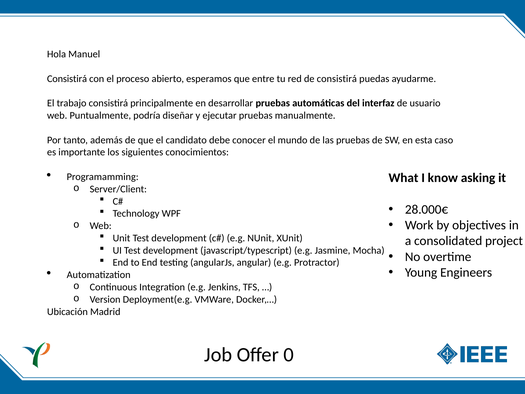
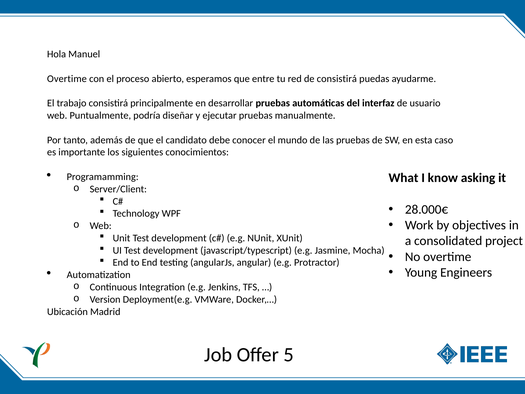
Consistirá: Consistirá -> Overtime (67, 79)
0: 0 -> 5 (289, 355)
